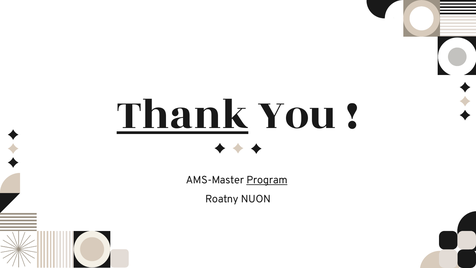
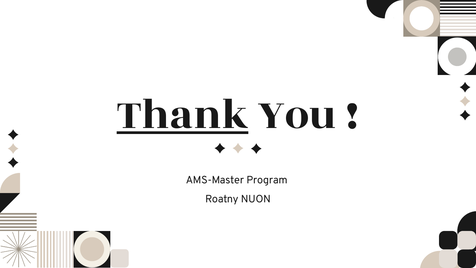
Program underline: present -> none (267, 180)
